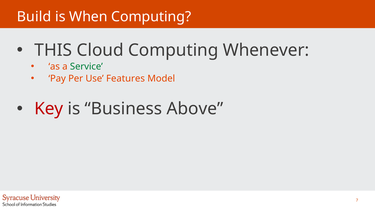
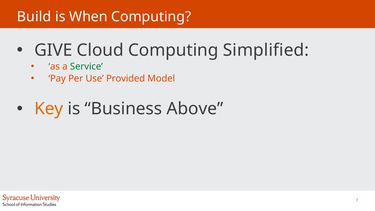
THIS: THIS -> GIVE (53, 50)
Whenever: Whenever -> Simplified (266, 50)
Features: Features -> Provided (126, 79)
Key colour: red -> orange (49, 109)
